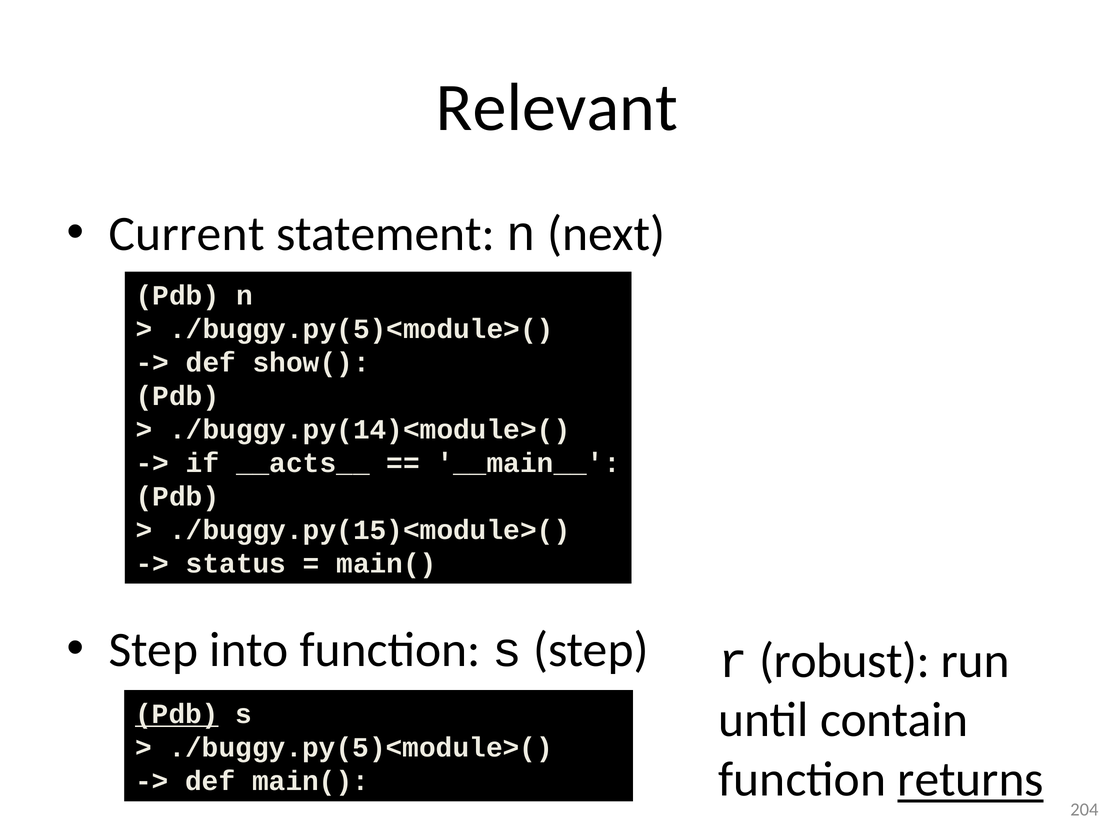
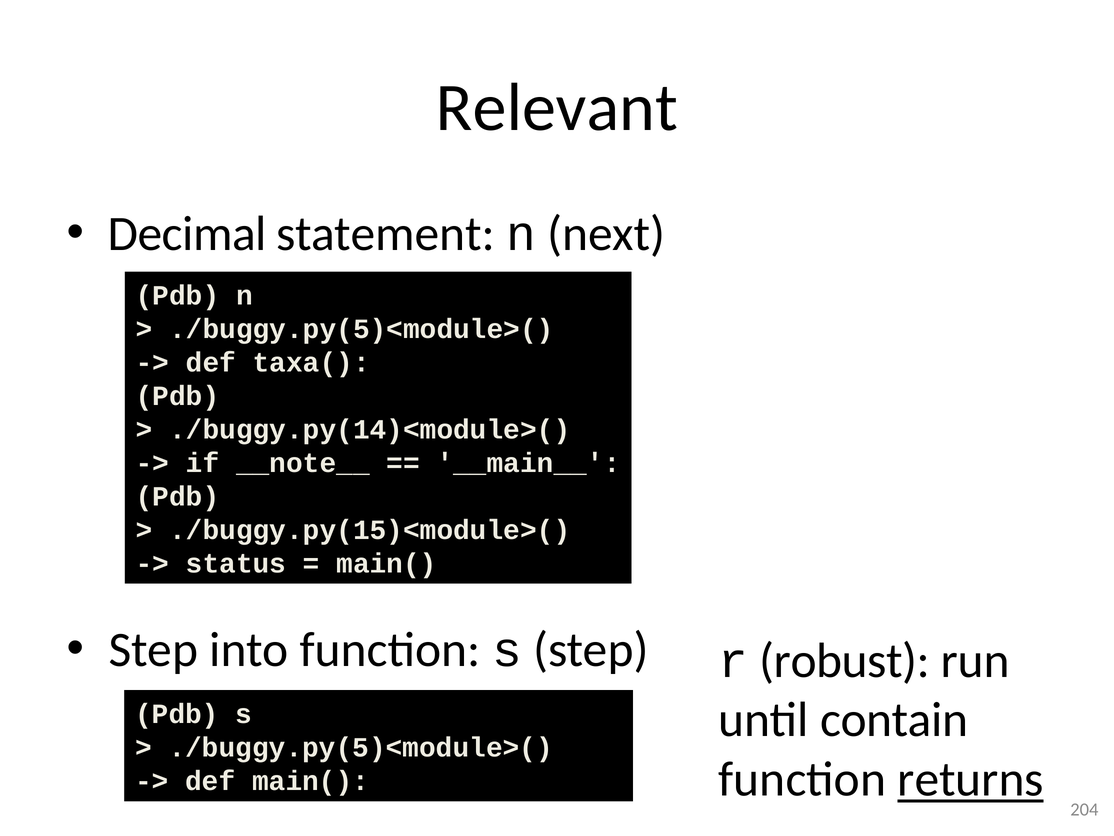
Current: Current -> Decimal (187, 234)
show(: show( -> taxa( (311, 362)
__acts__: __acts__ -> __note__ (303, 463)
Pdb underline: present -> none (177, 714)
